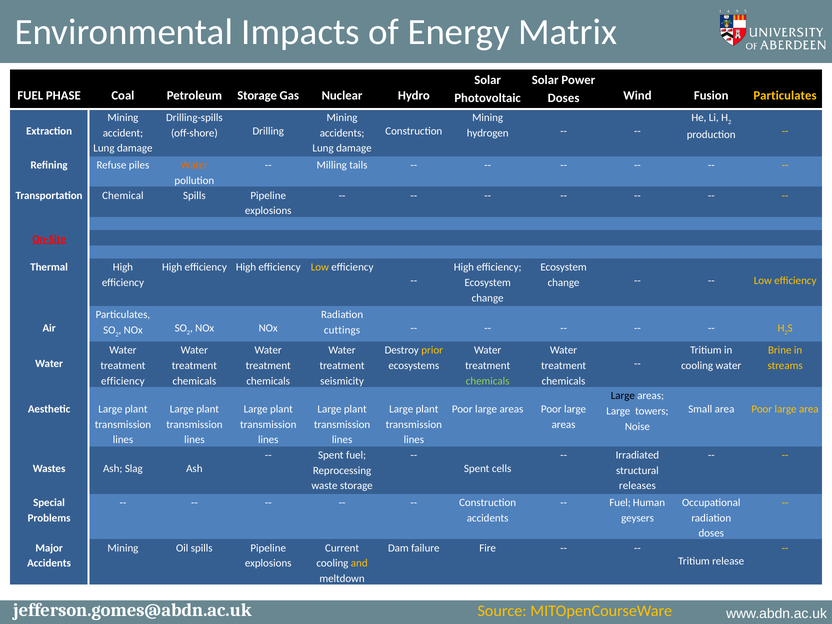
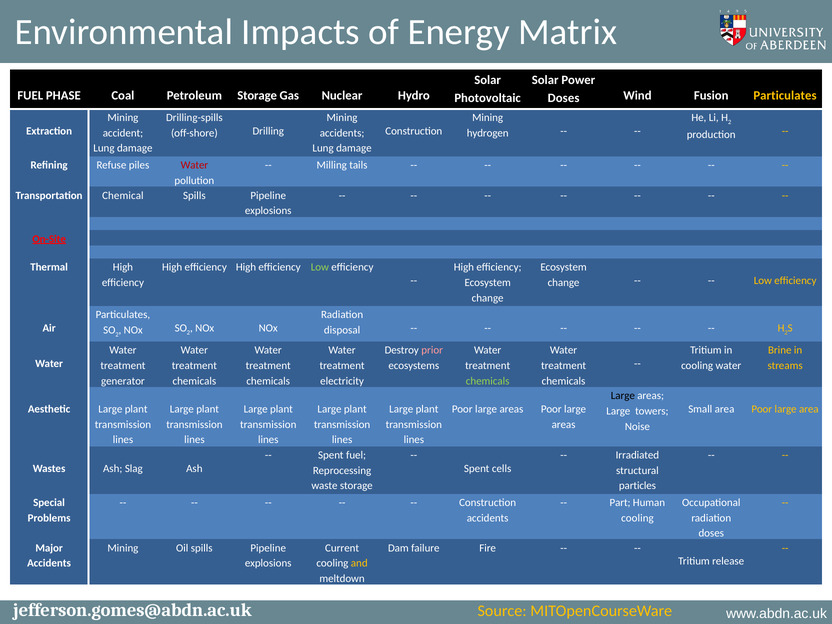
Water colour: orange -> red (194, 165)
Low colour: yellow -> light green (320, 267)
cuttings: cuttings -> disposal (342, 330)
prior colour: yellow -> pink (432, 350)
efficiency: efficiency -> generator (123, 381)
seismicity: seismicity -> electricity (342, 381)
releases: releases -> particles (637, 486)
Fuel: Fuel -> Part (620, 503)
geysers: geysers -> cooling (637, 518)
